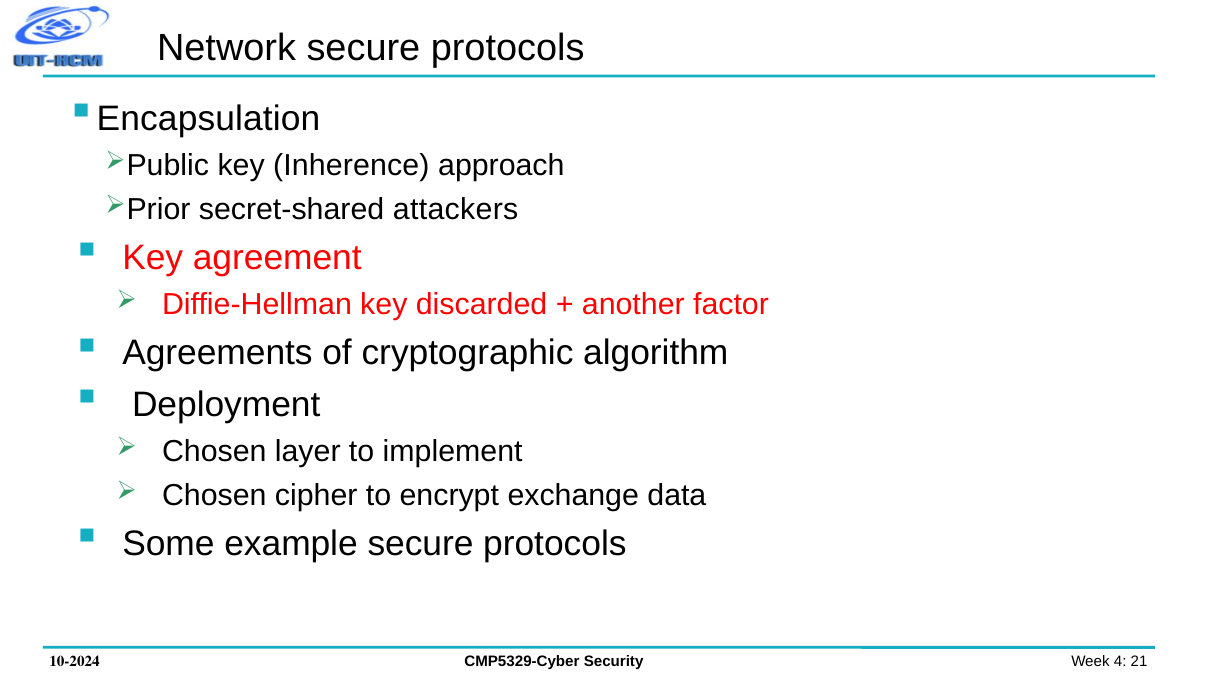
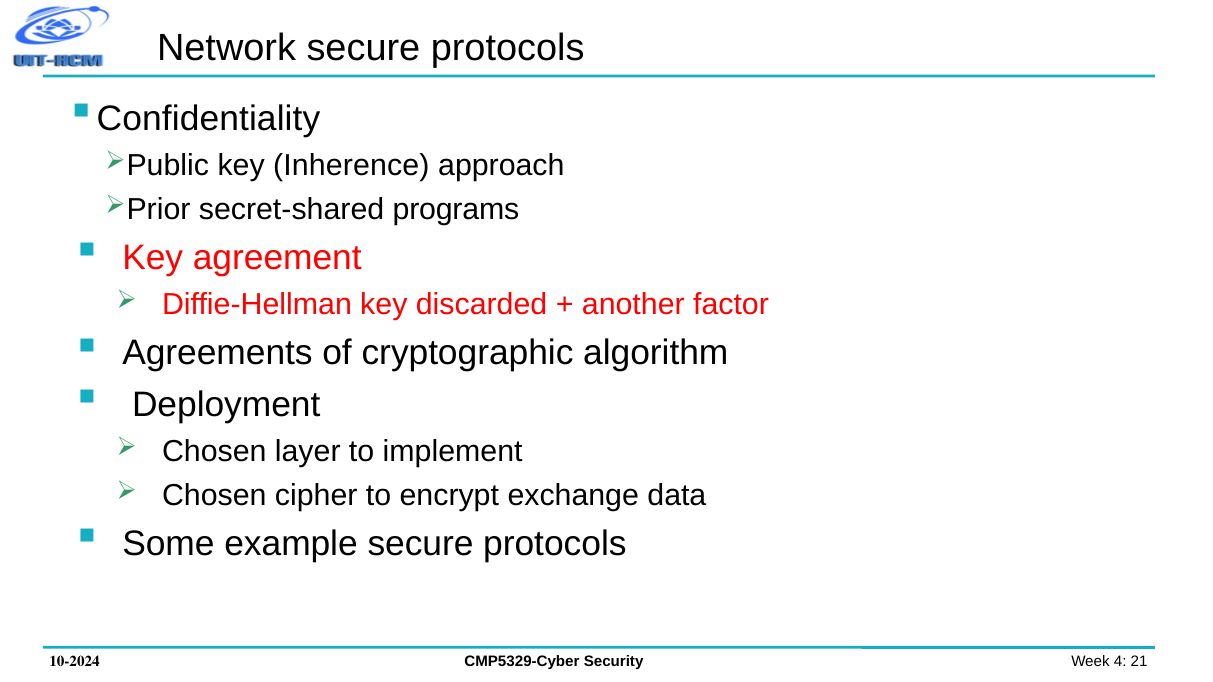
Encapsulation: Encapsulation -> Confidentiality (208, 119)
attackers: attackers -> programs (456, 209)
